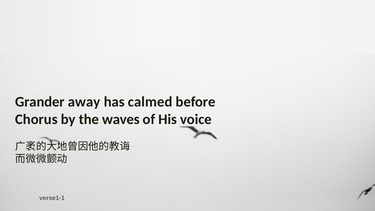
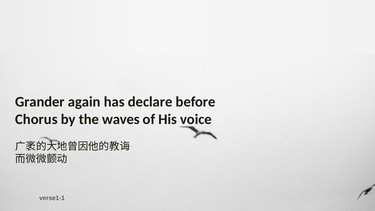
away: away -> again (84, 102)
calmed: calmed -> declare (150, 102)
